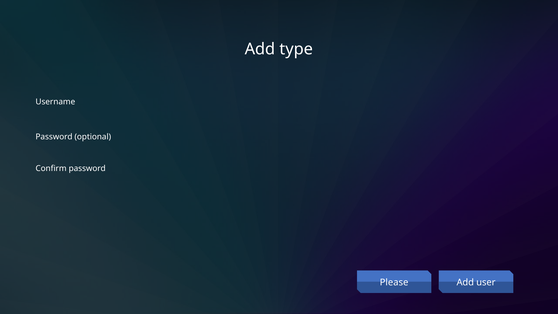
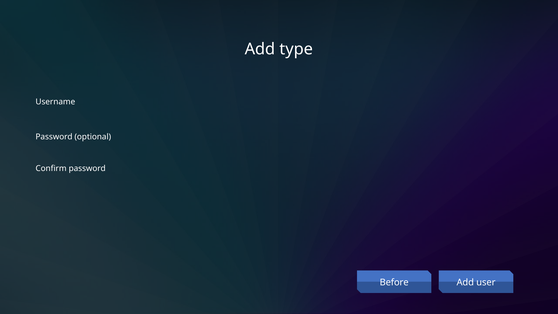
Please: Please -> Before (394, 282)
